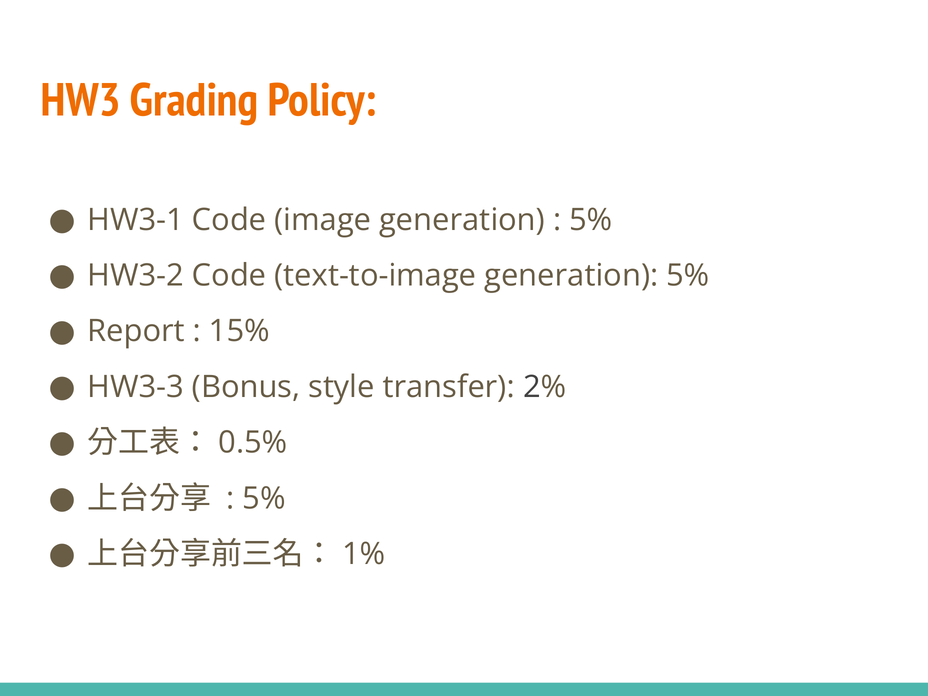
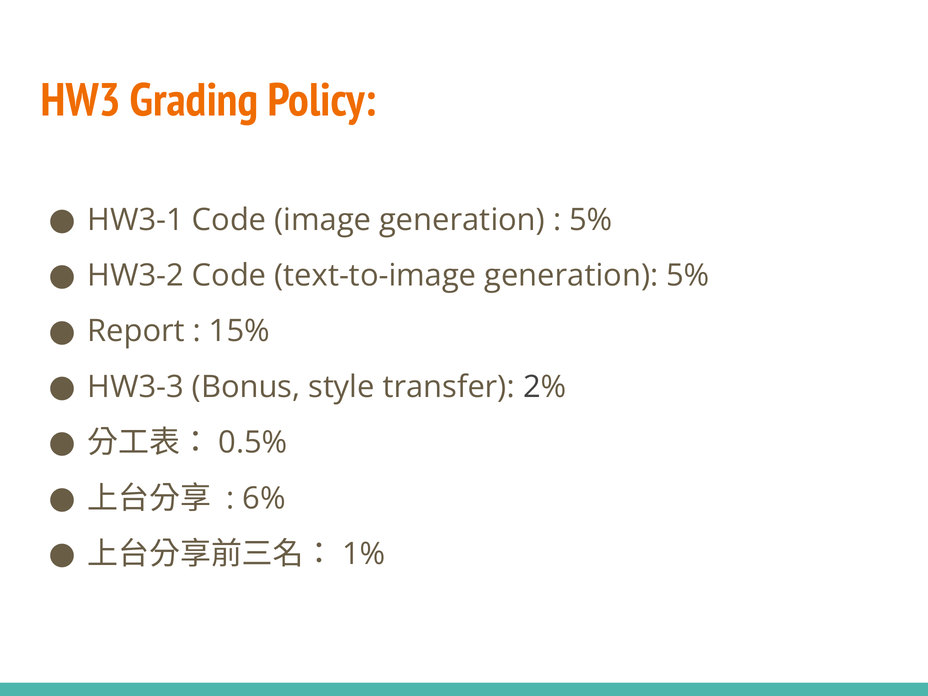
5%: 5% -> 6% (264, 498)
